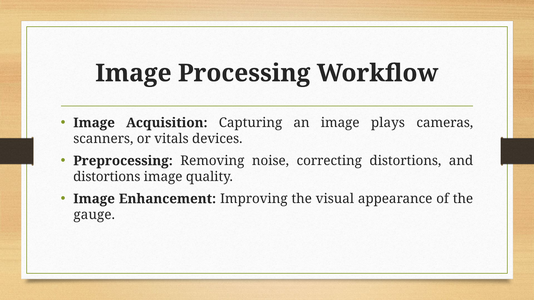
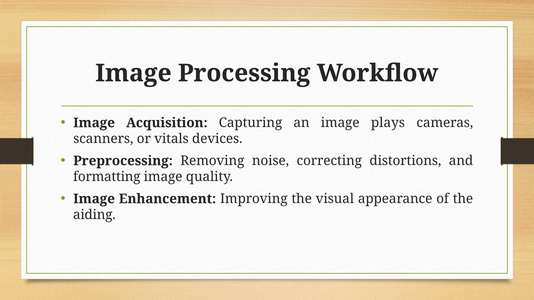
distortions: distortions -> formatting (107, 177)
gauge: gauge -> aiding (94, 215)
